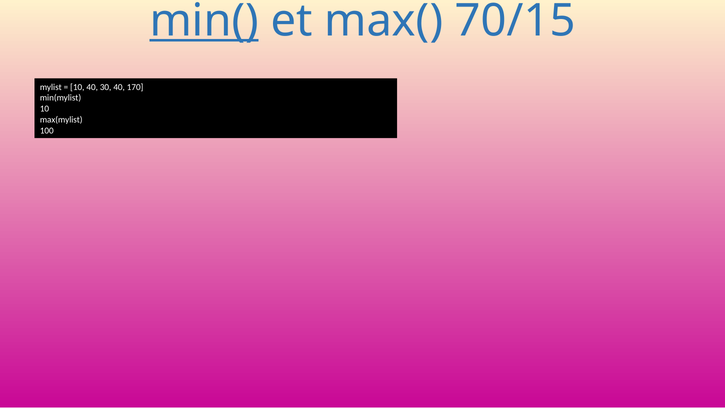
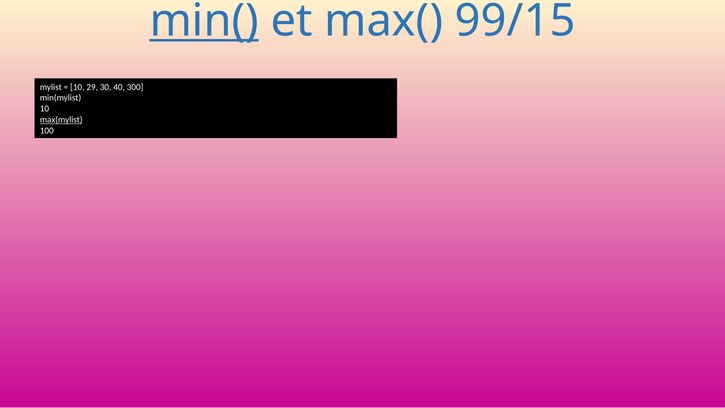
70/15: 70/15 -> 99/15 (515, 21)
10 40: 40 -> 29 (92, 87)
170: 170 -> 300 (135, 87)
max(mylist underline: none -> present (61, 120)
